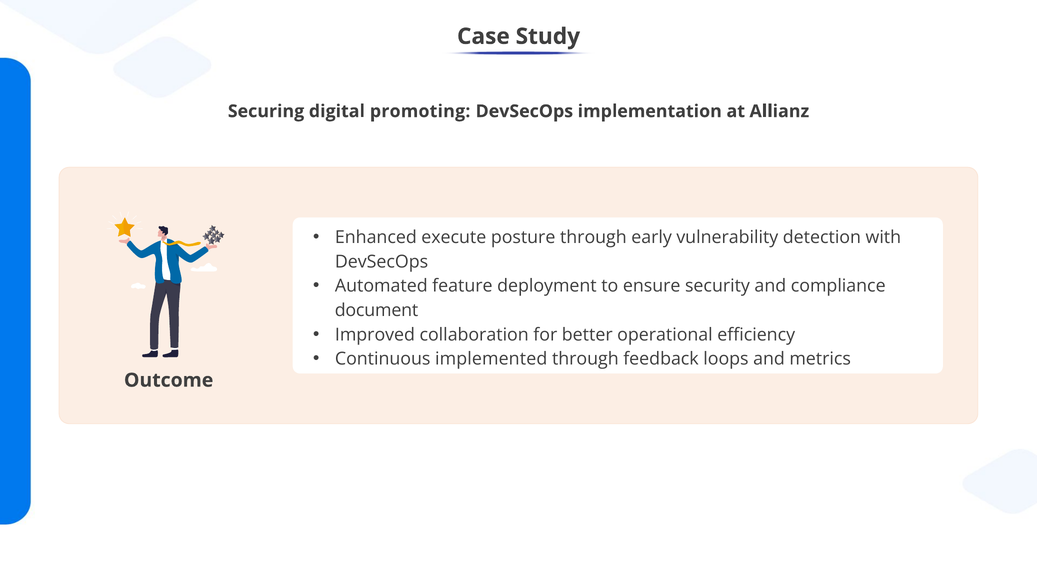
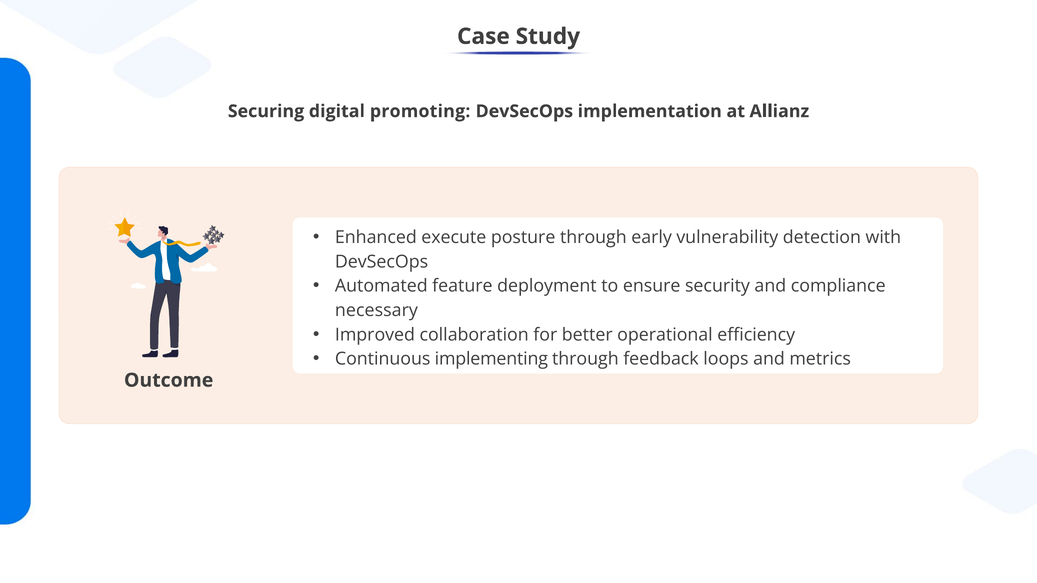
document: document -> necessary (376, 311)
implemented: implemented -> implementing (491, 359)
